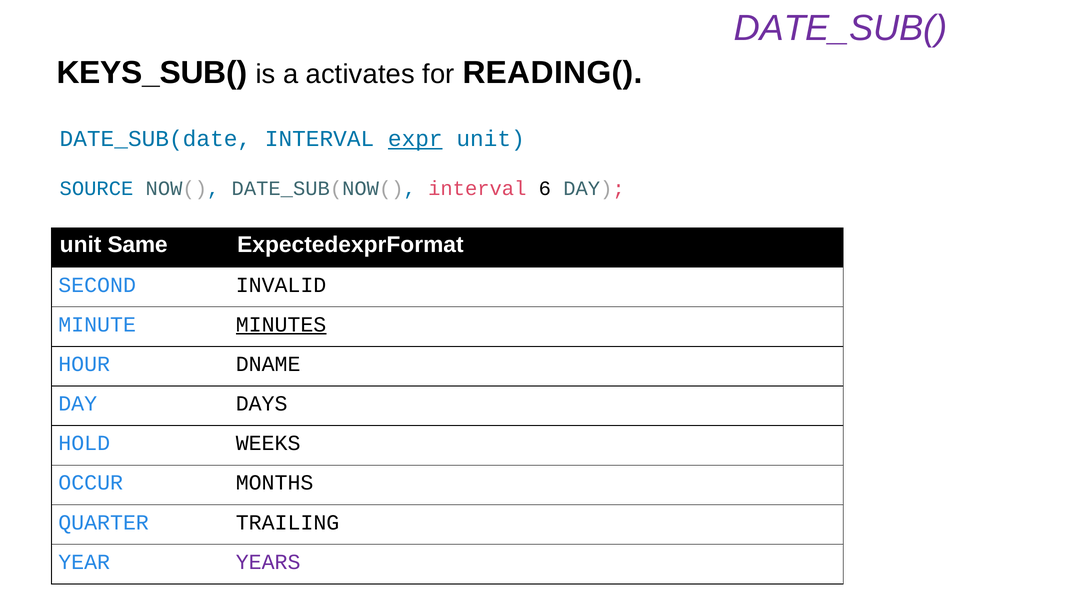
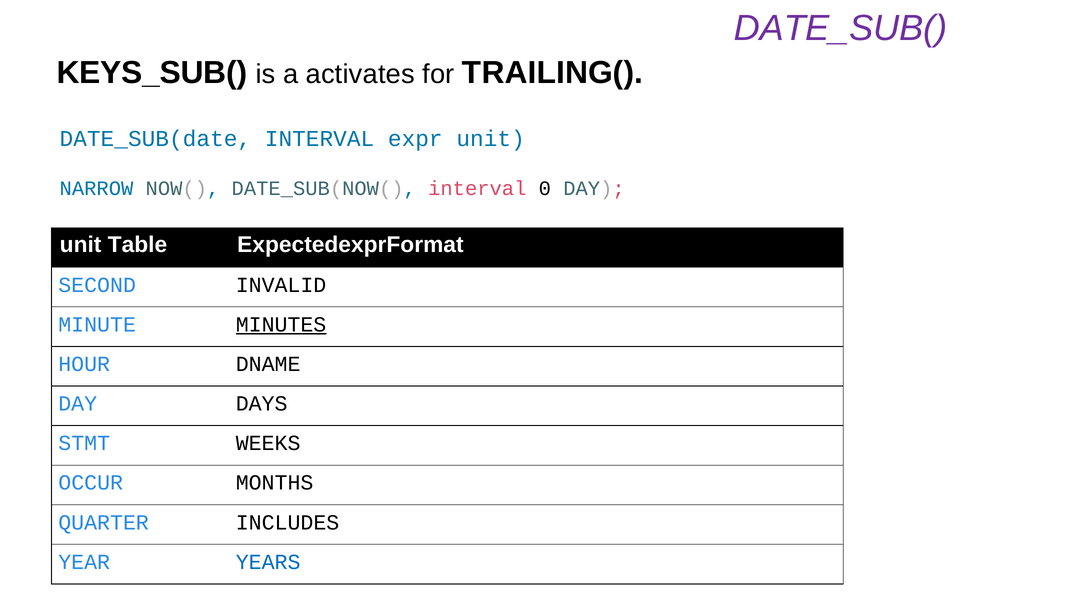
READING(: READING( -> TRAILING( (553, 73)
expr underline: present -> none (415, 139)
SOURCE: SOURCE -> NARROW (96, 189)
6: 6 -> 0 (545, 189)
Same: Same -> Table (137, 245)
HOLD: HOLD -> STMT (84, 443)
TRAILING: TRAILING -> INCLUDES (288, 523)
YEARS colour: purple -> blue (268, 562)
